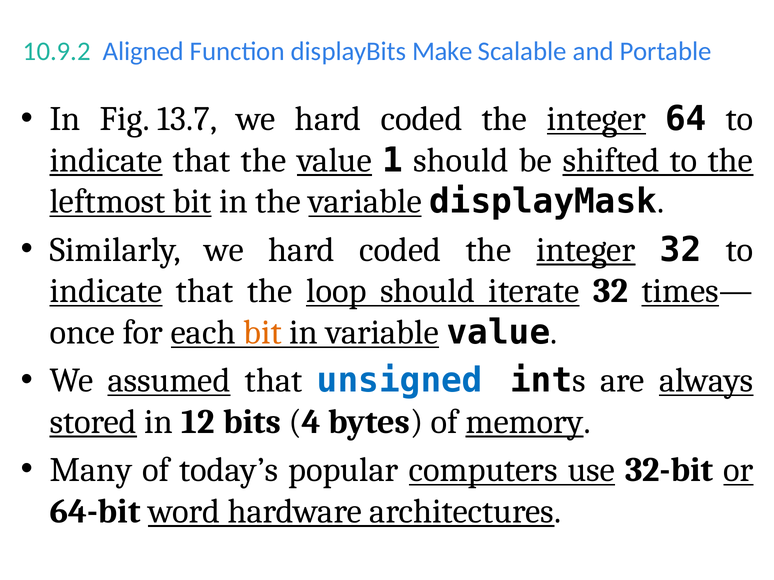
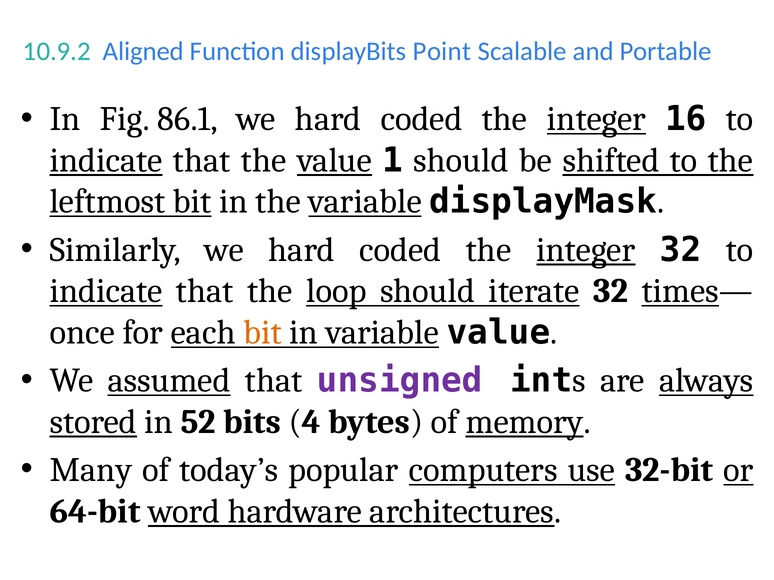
Make: Make -> Point (442, 51)
13.7: 13.7 -> 86.1 (188, 119)
64: 64 -> 16 (686, 119)
unsigned colour: blue -> purple (400, 381)
12: 12 -> 52 (198, 422)
